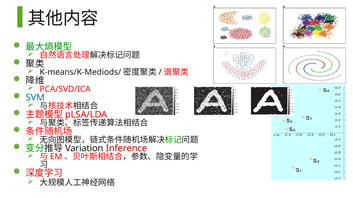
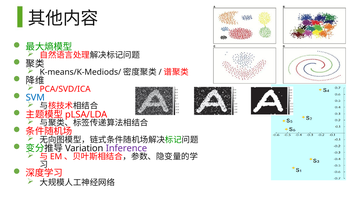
Inference colour: red -> purple (126, 149)
